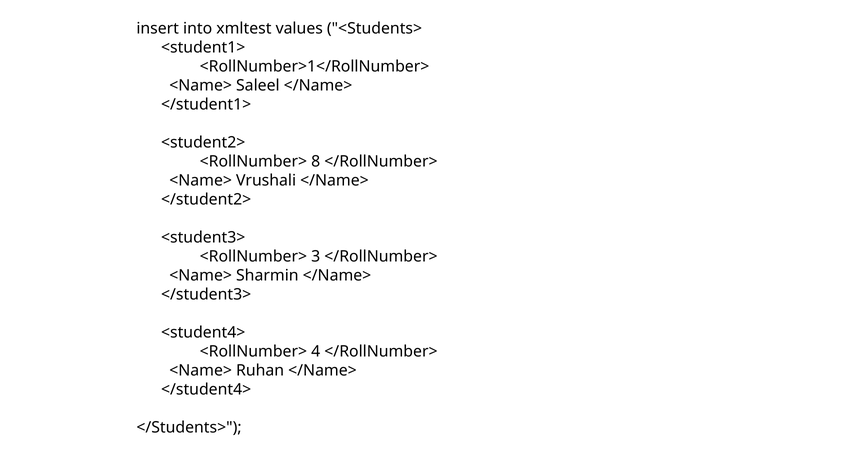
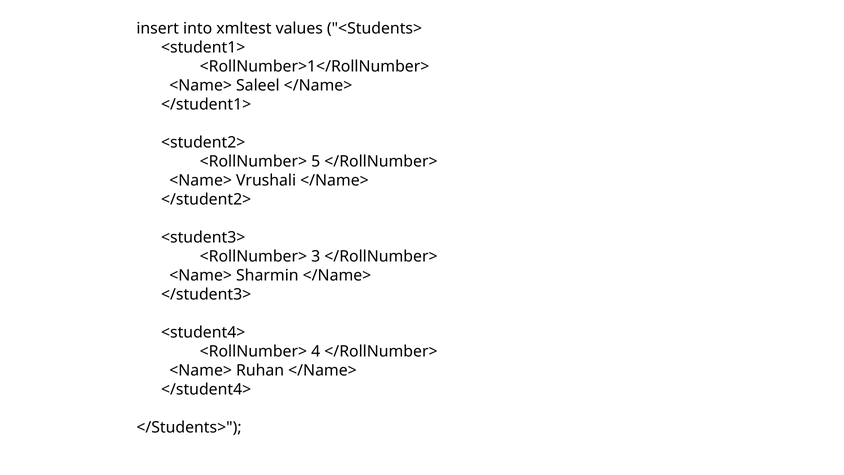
8: 8 -> 5 (316, 161)
